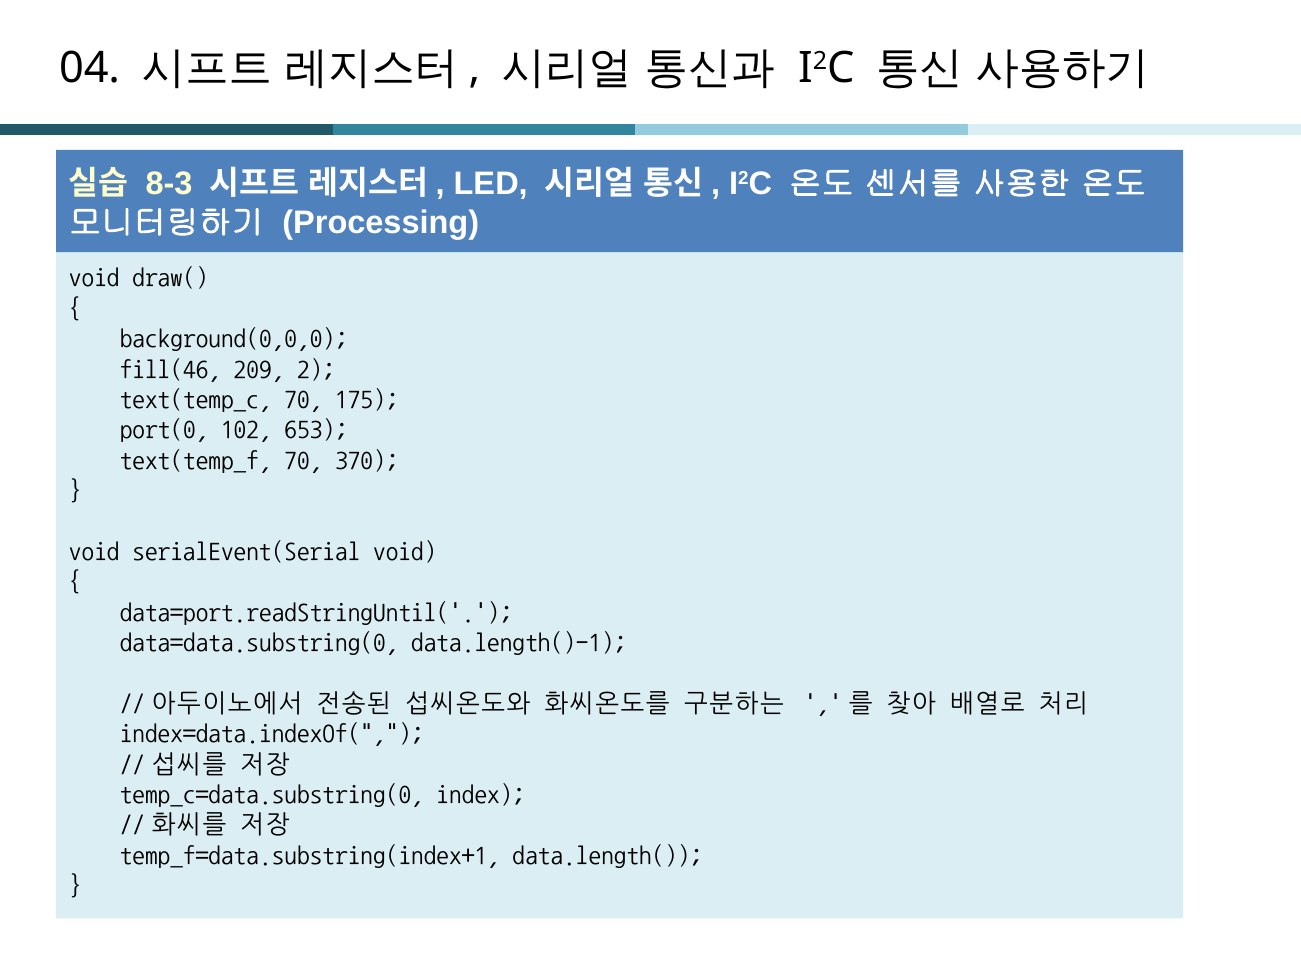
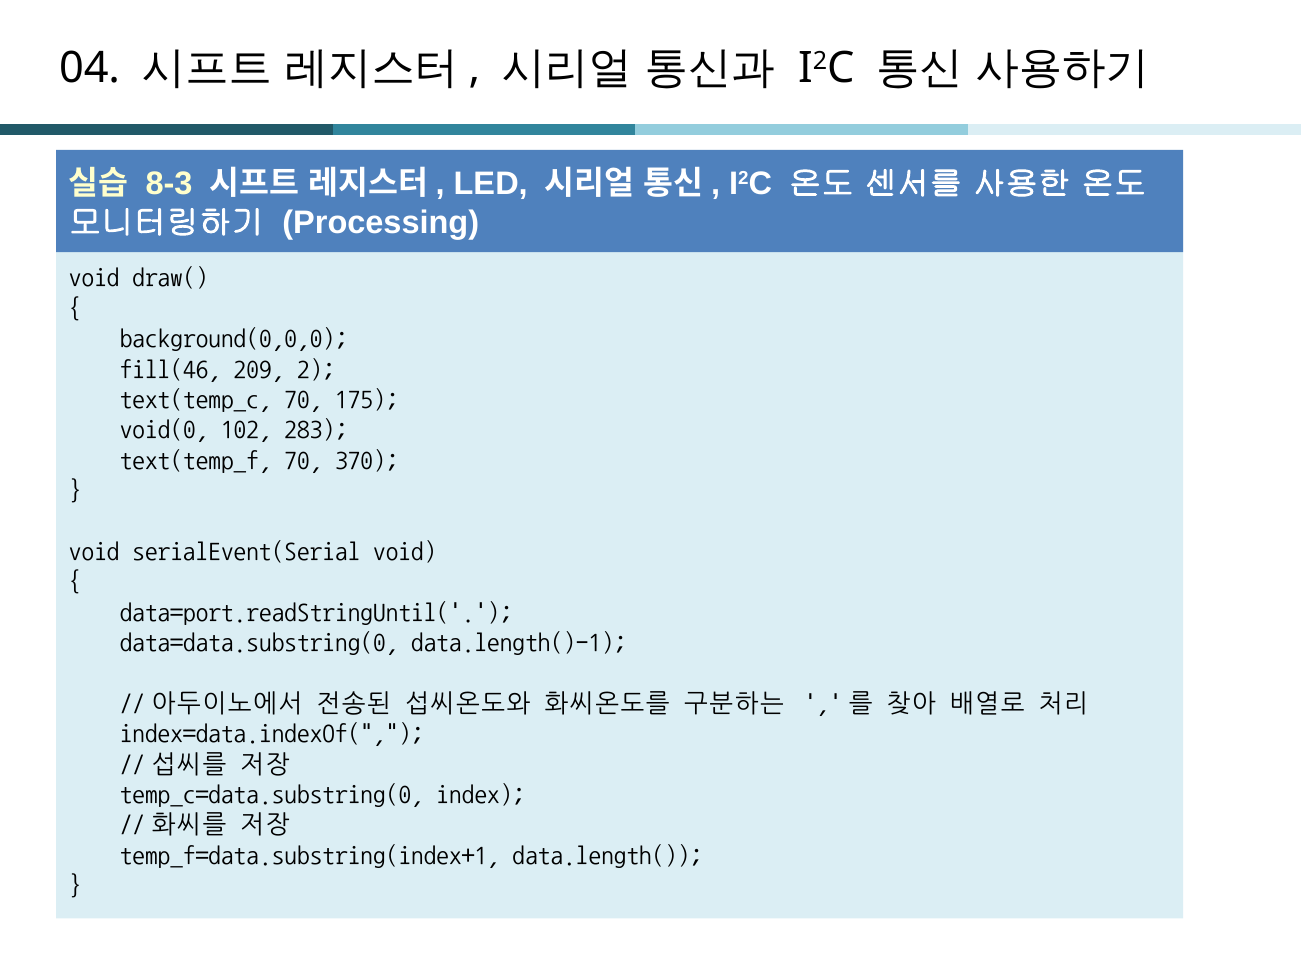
port(0: port(0 -> void(0 (164, 429)
653: 653 -> 283 (316, 429)
